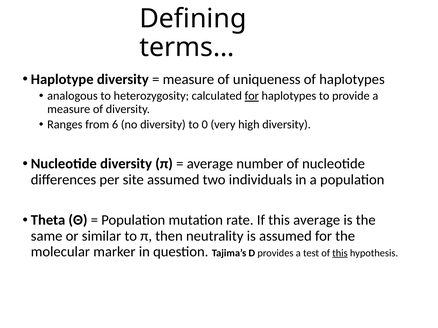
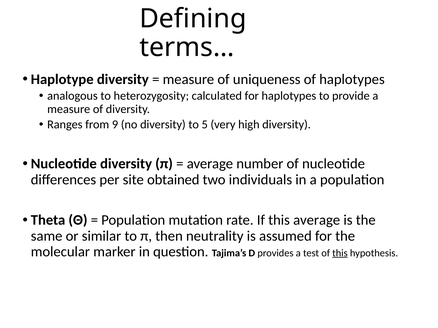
for underline: present -> none (252, 96)
6: 6 -> 9 (115, 125)
0: 0 -> 5 (205, 125)
site assumed: assumed -> obtained (173, 180)
